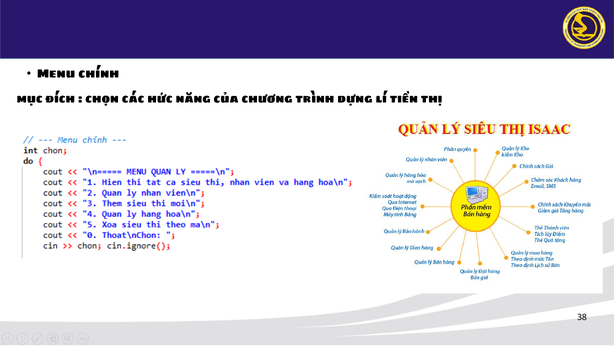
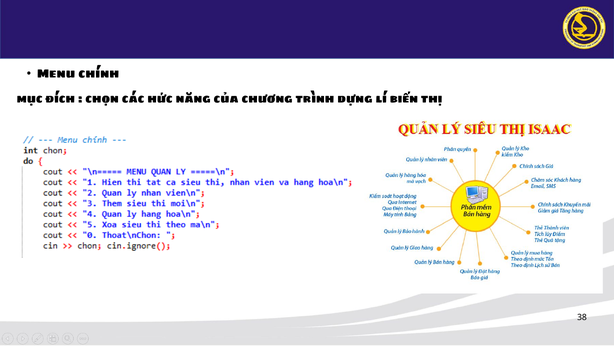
tiền: tiền -> biến (404, 99)
